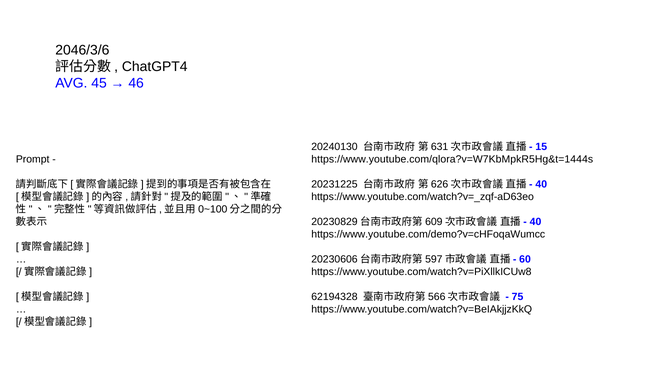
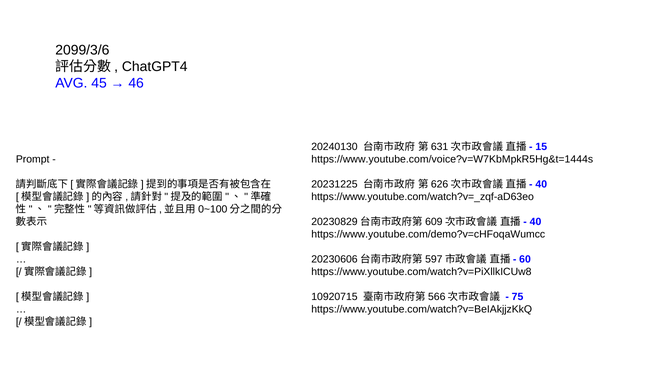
2046/3/6: 2046/3/6 -> 2099/3/6 (82, 50)
https://www.youtube.com/qlora?v=W7KbMpkR5Hg&t=1444s: https://www.youtube.com/qlora?v=W7KbMpkR5Hg&t=1444s -> https://www.youtube.com/voice?v=W7KbMpkR5Hg&t=1444s (452, 159)
62194328: 62194328 -> 10920715 (334, 297)
